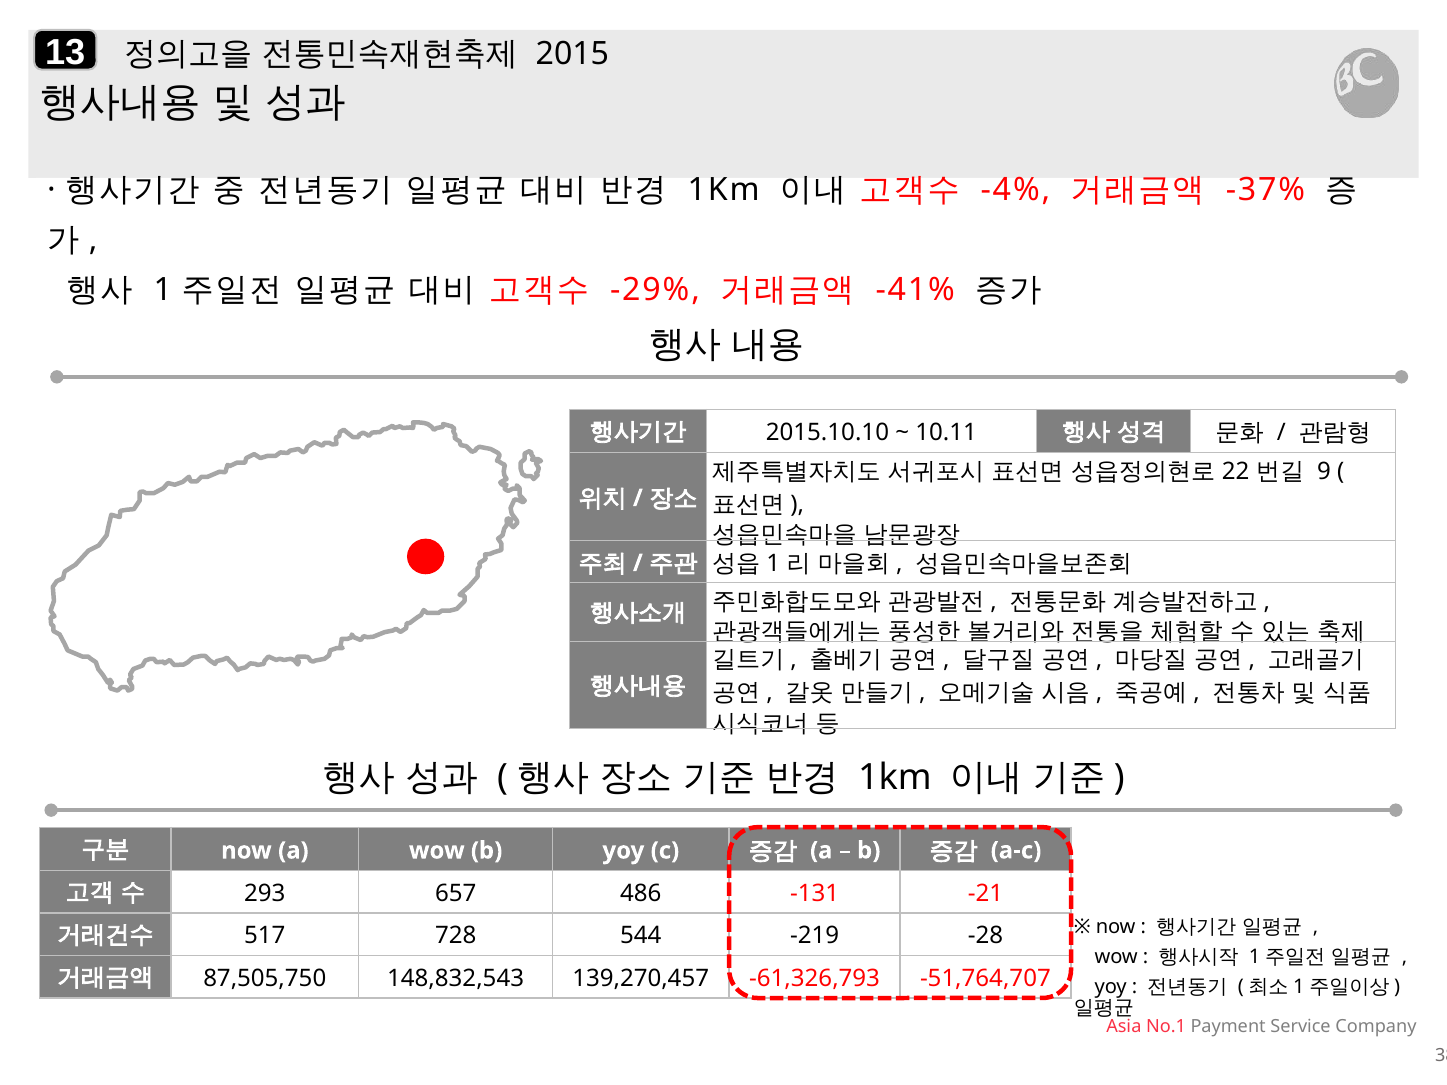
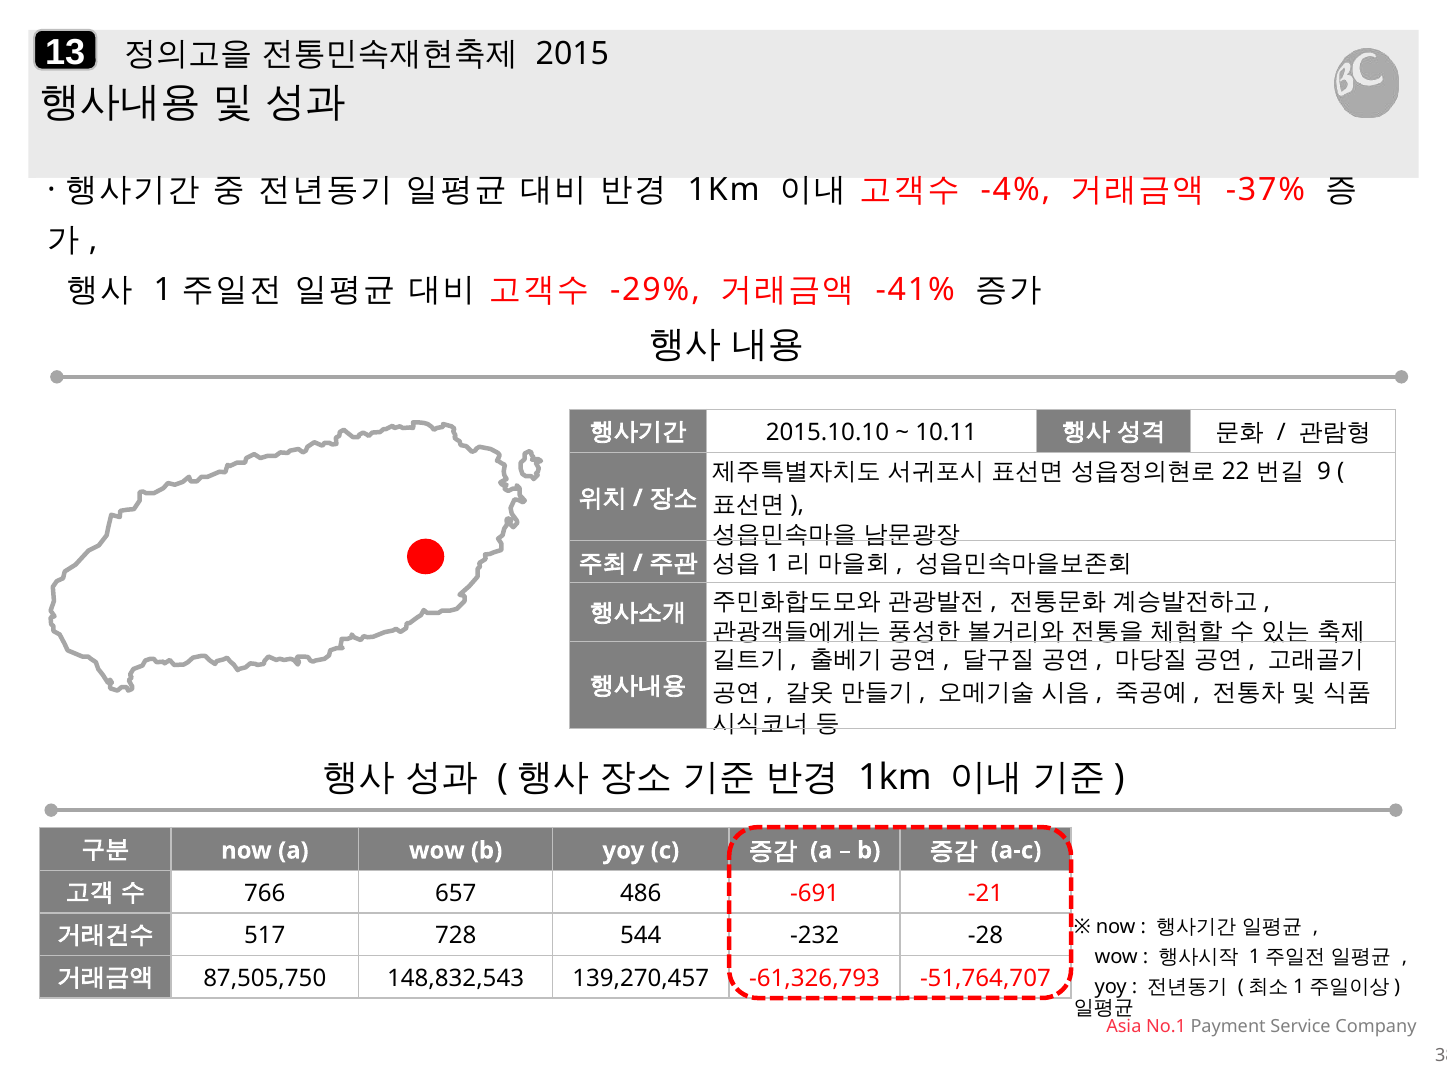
293: 293 -> 766 (265, 894)
-131: -131 -> -691 (815, 894)
-219: -219 -> -232 (815, 936)
